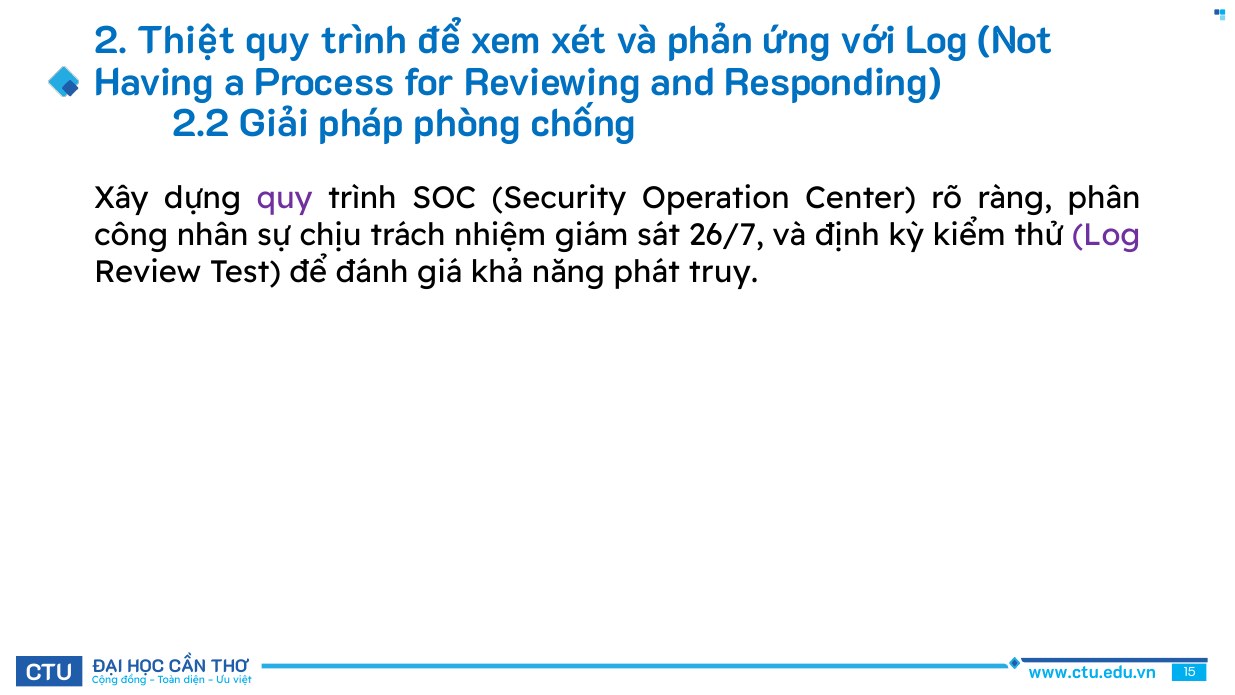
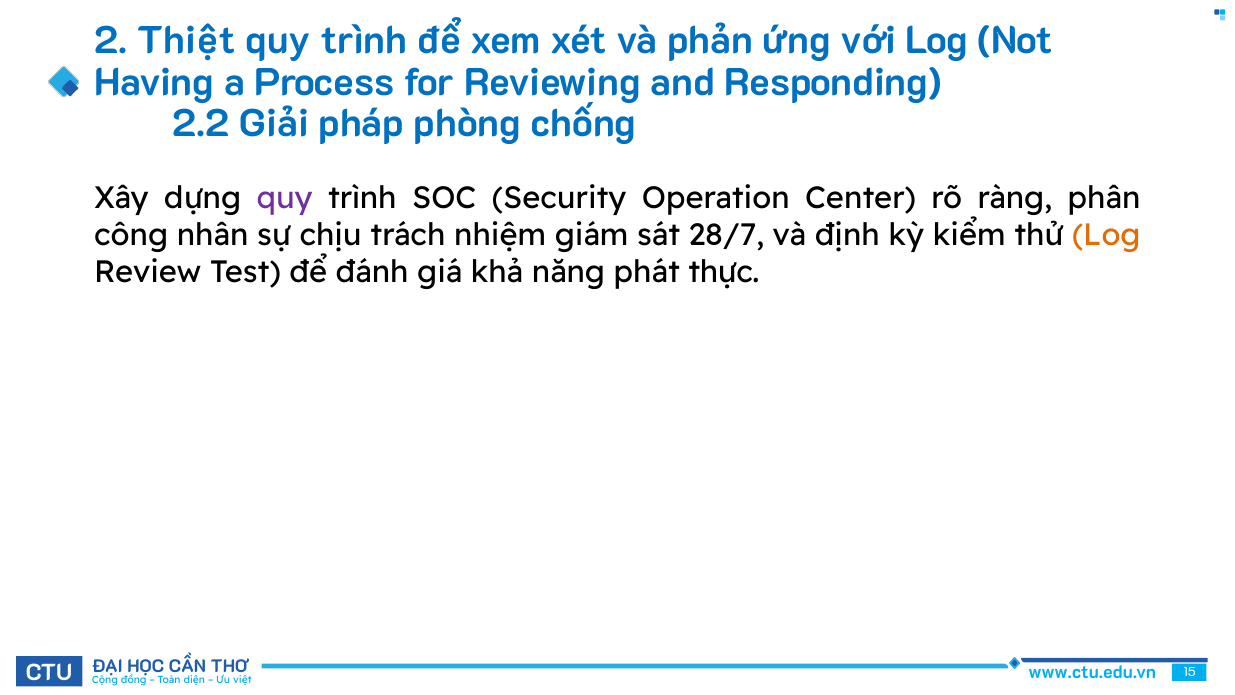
26/7: 26/7 -> 28/7 (726, 235)
Log colour: purple -> orange (1106, 235)
truy: truy -> thực (724, 272)
